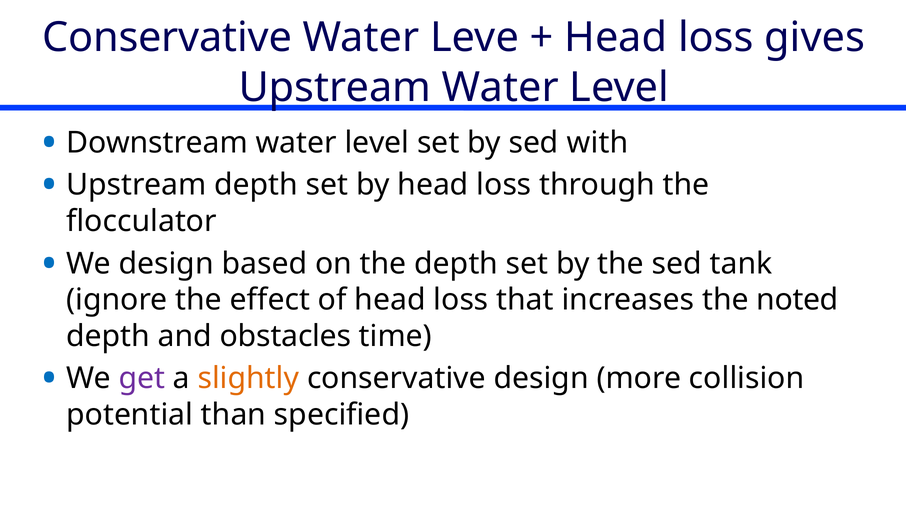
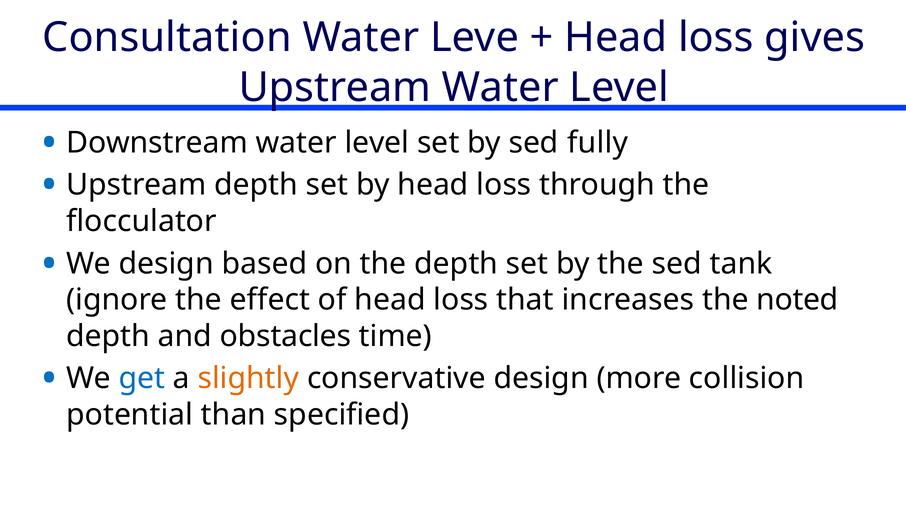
Conservative: Conservative -> Consultation (167, 37)
with: with -> fully (598, 143)
get colour: purple -> blue (142, 378)
